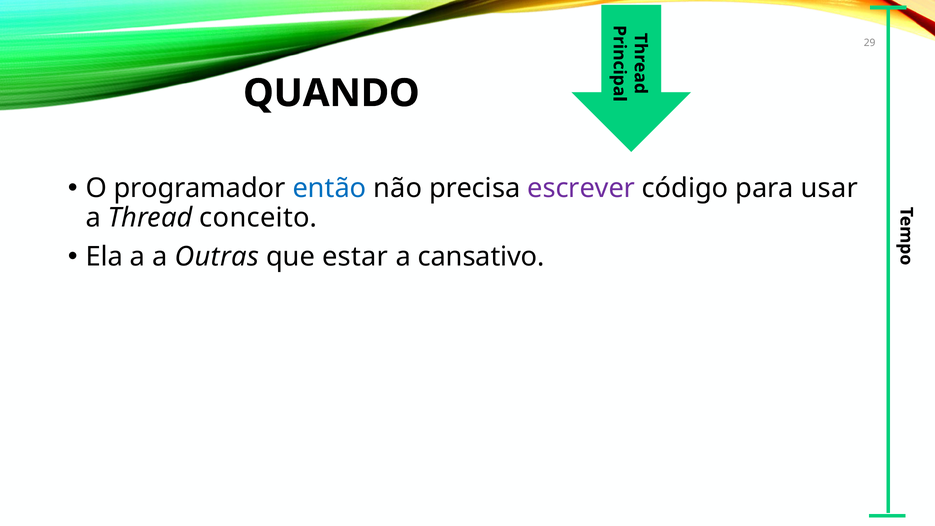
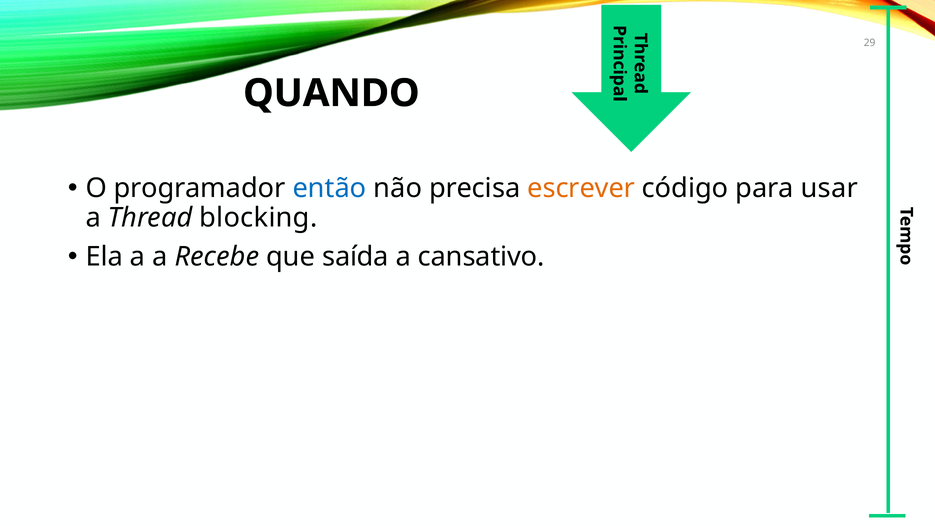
escrever colour: purple -> orange (581, 188)
conceito: conceito -> blocking (258, 218)
Outras: Outras -> Recebe (217, 257)
estar: estar -> saída (355, 257)
